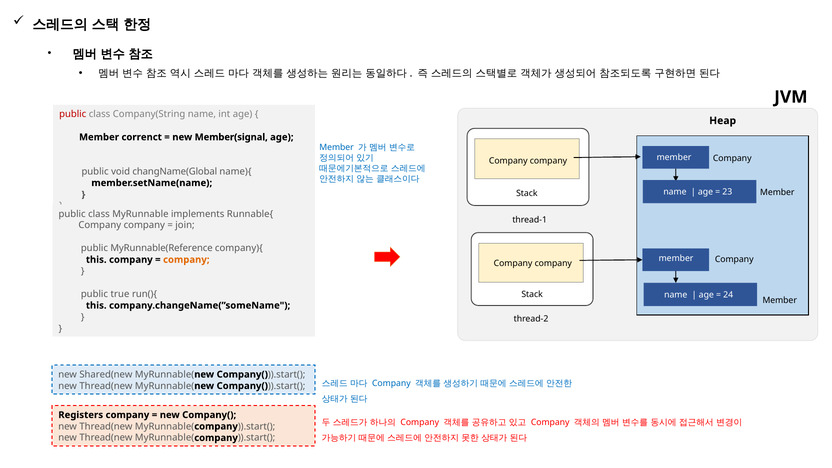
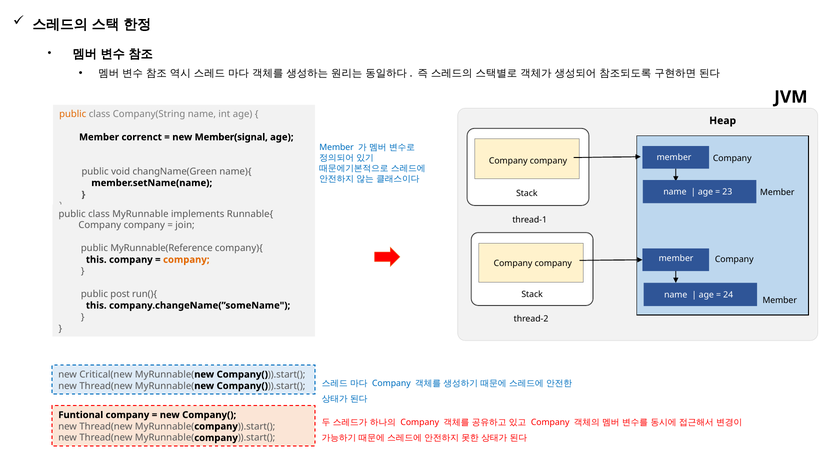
public colour: red -> orange (73, 114)
changName(Global: changName(Global -> changName(Green (175, 171)
true: true -> post (120, 294)
Shared(new: Shared(new -> Critical(new (106, 374)
Registers: Registers -> Funtional (81, 415)
